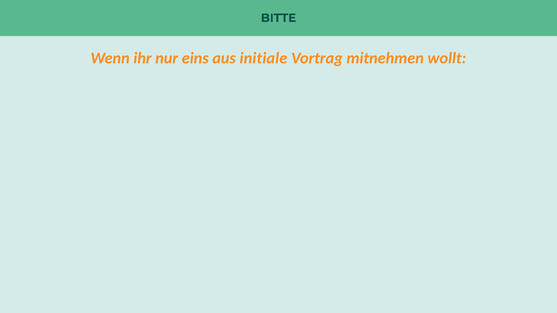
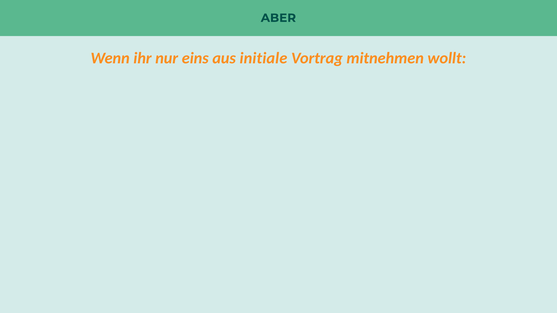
BITTE: BITTE -> ABER (278, 18)
